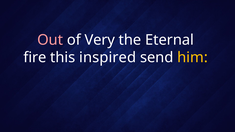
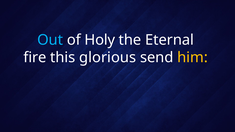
Out colour: pink -> light blue (50, 40)
Very: Very -> Holy (100, 40)
inspired: inspired -> glorious (108, 58)
